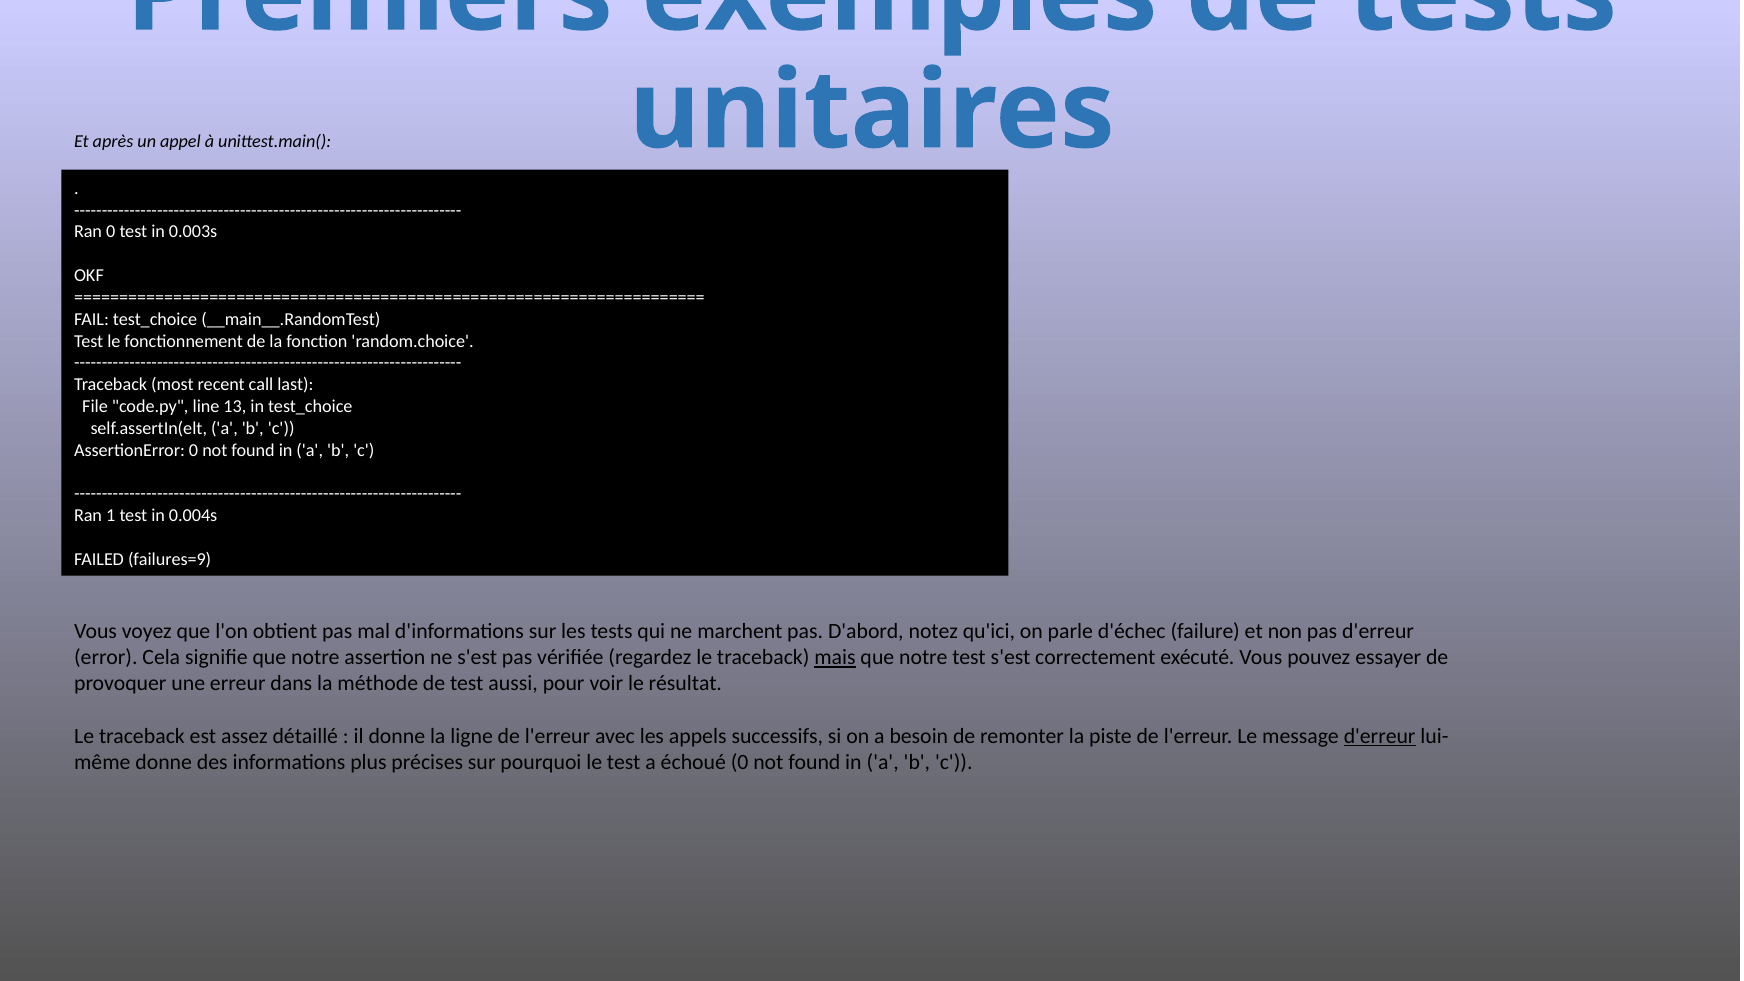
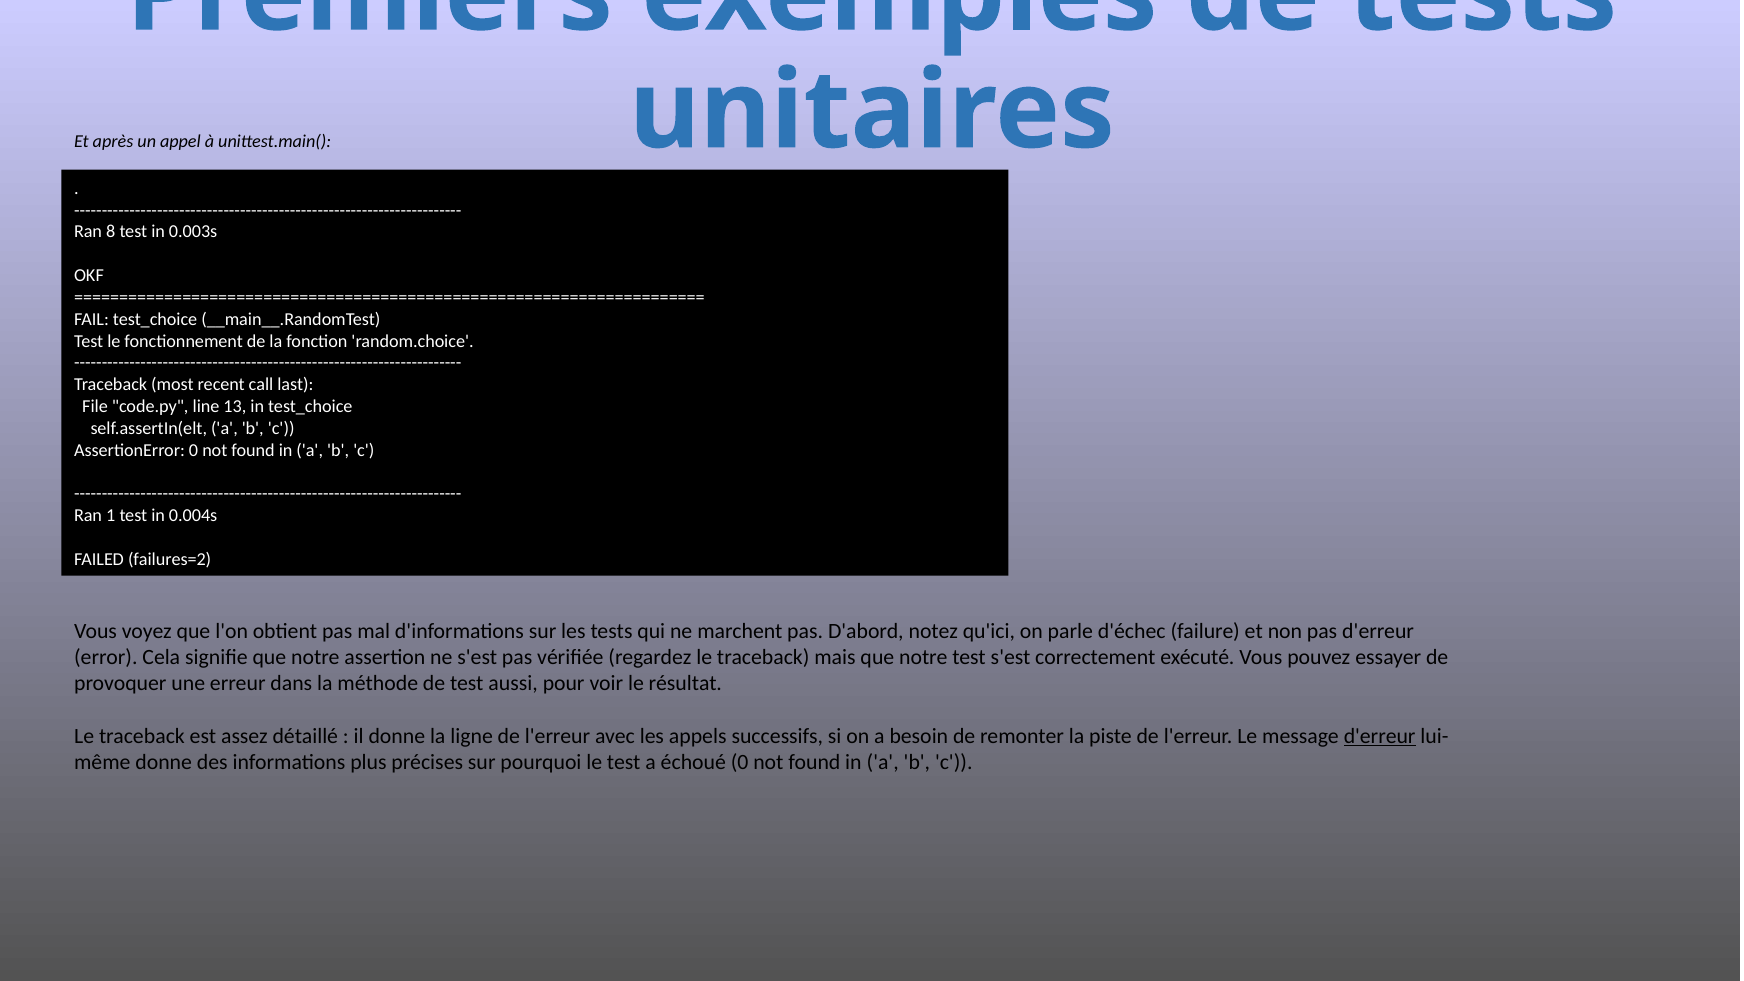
Ran 0: 0 -> 8 (111, 232)
failures=9: failures=9 -> failures=2 (170, 559)
mais underline: present -> none (835, 658)
